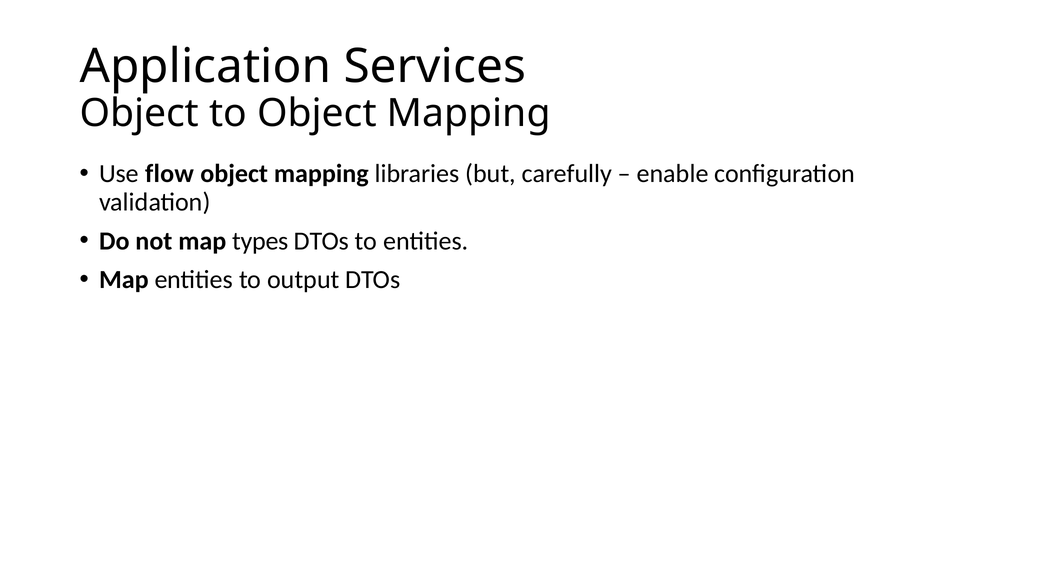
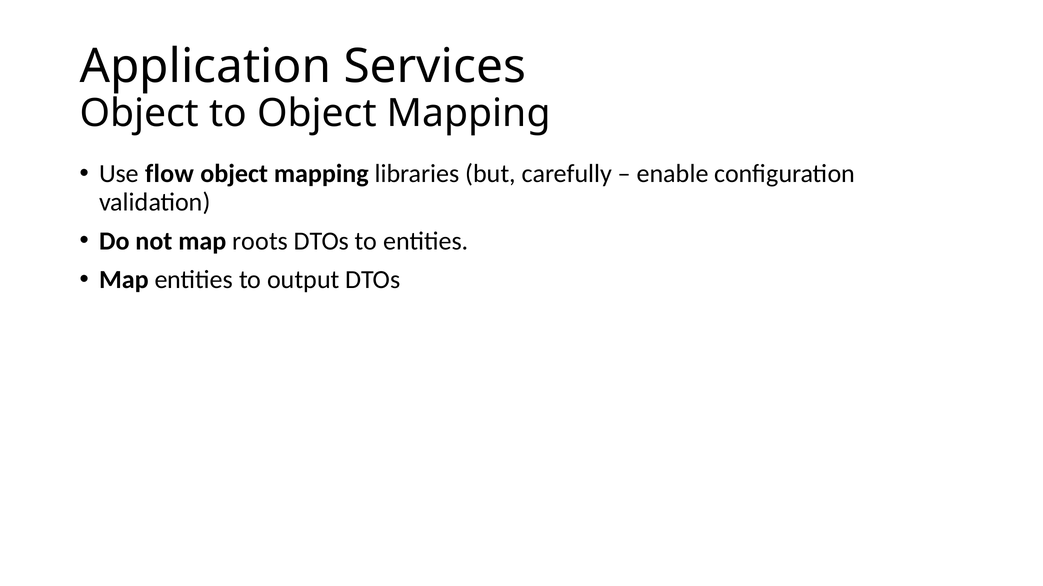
types: types -> roots (260, 241)
